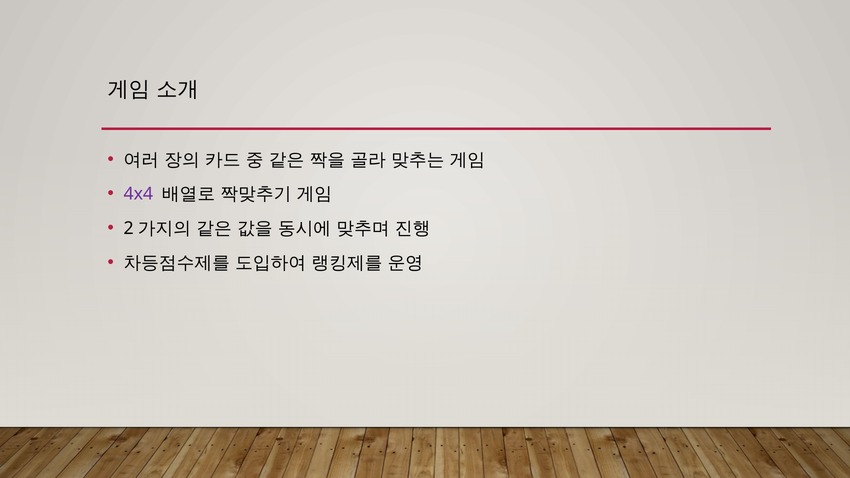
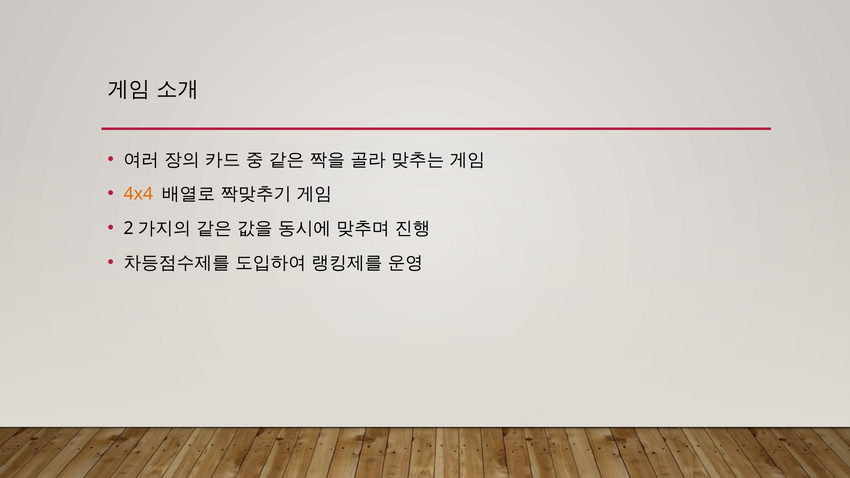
4x4 colour: purple -> orange (138, 194)
